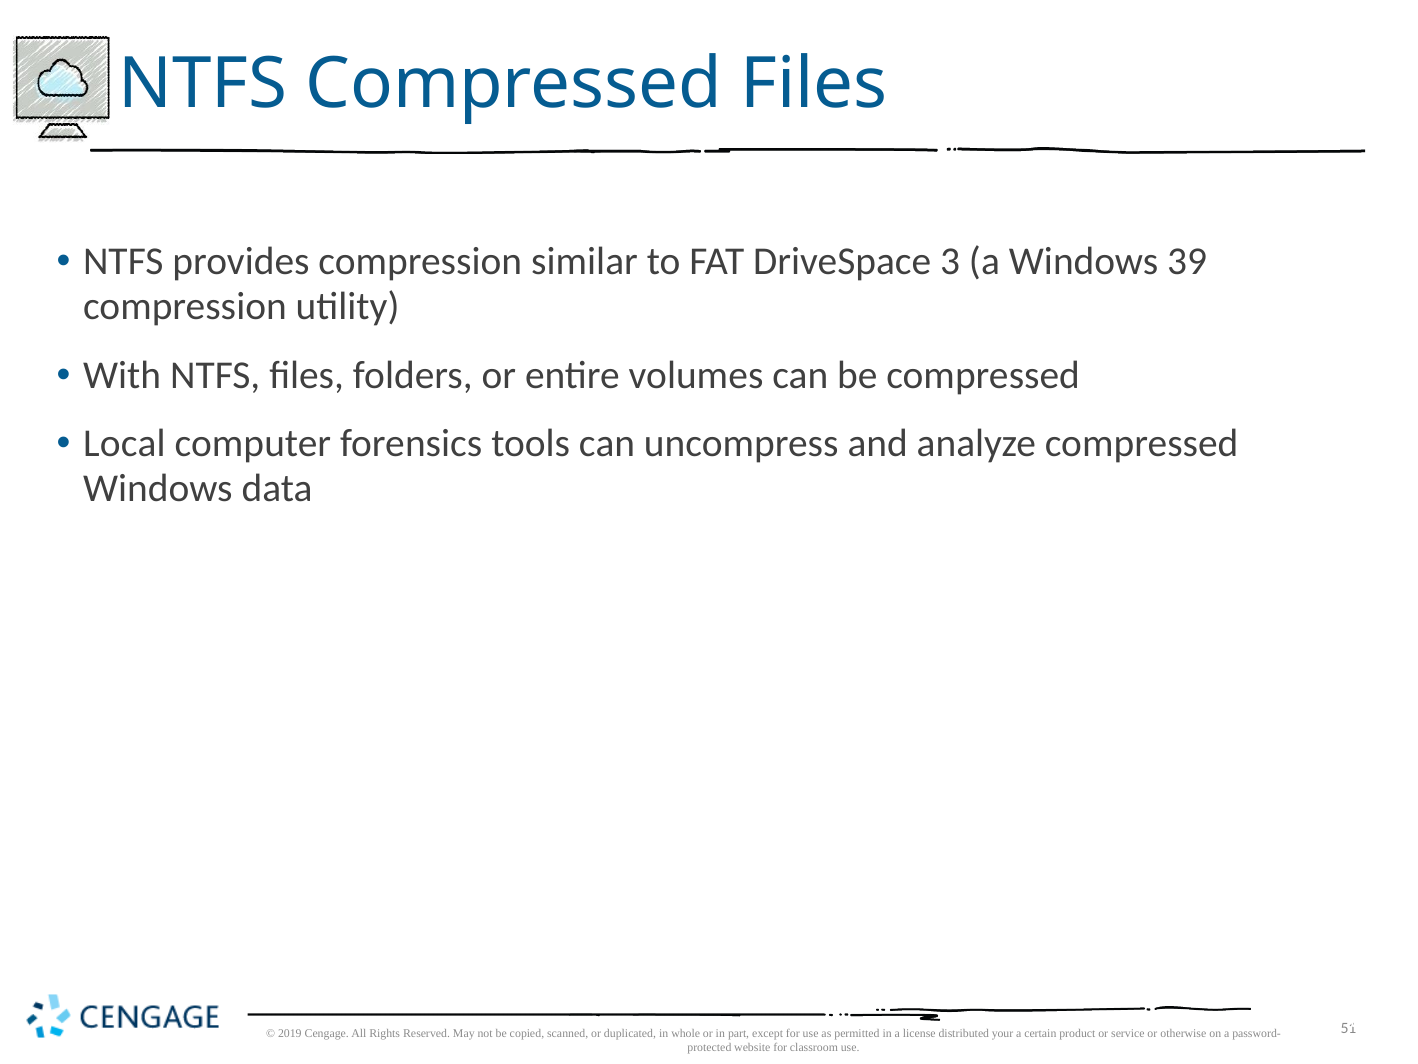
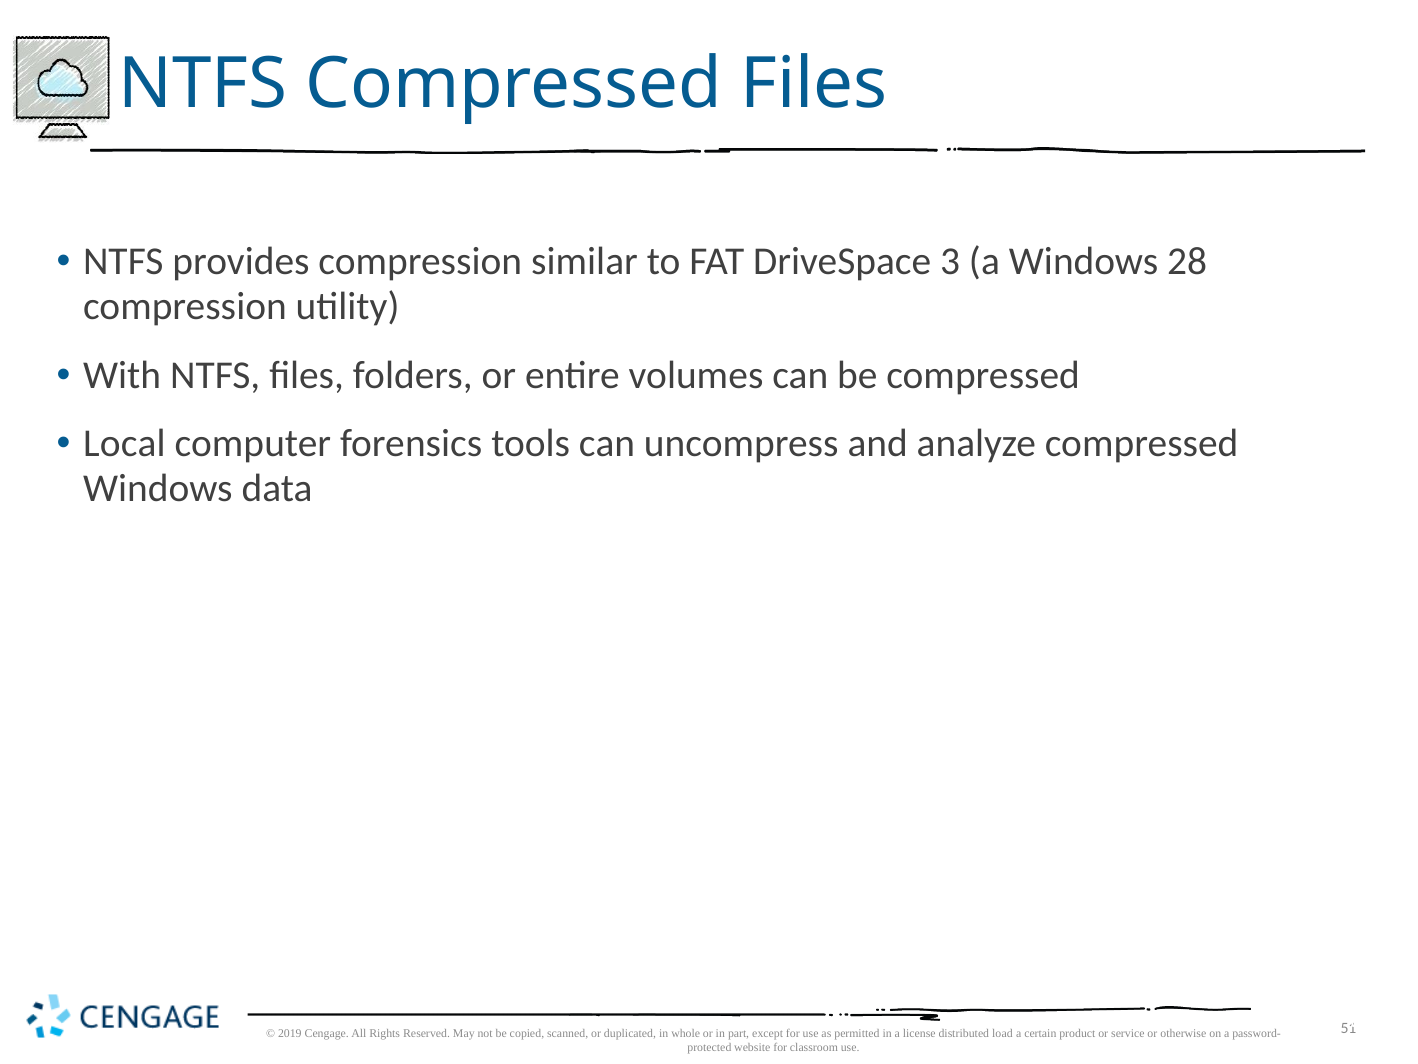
39: 39 -> 28 (1187, 261)
your: your -> load (1002, 1033)
